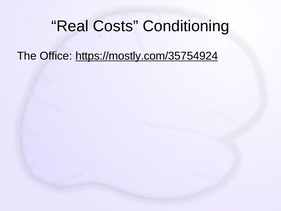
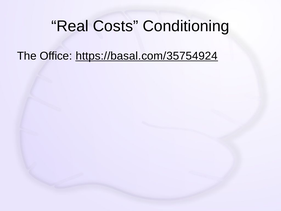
https://mostly.com/35754924: https://mostly.com/35754924 -> https://basal.com/35754924 (147, 56)
